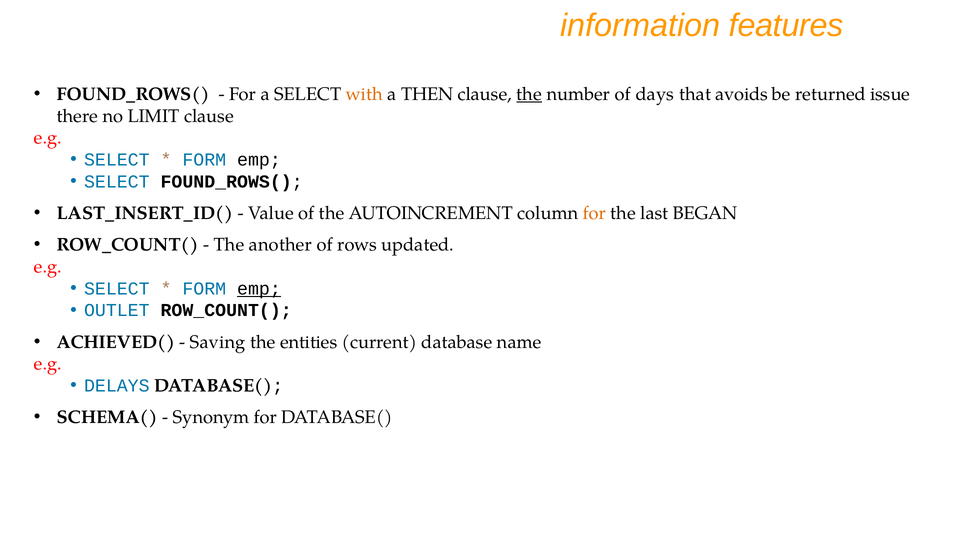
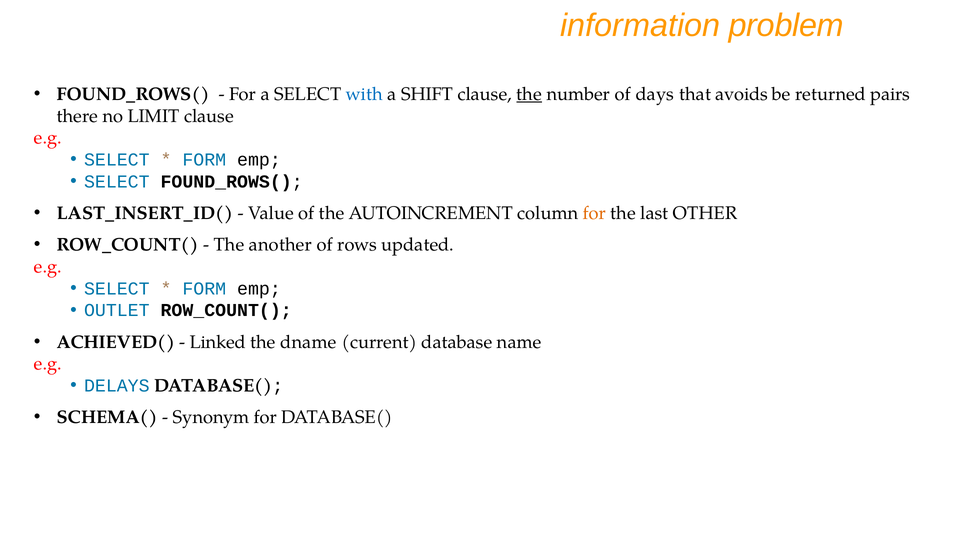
features: features -> problem (786, 25)
with colour: orange -> blue (364, 94)
THEN: THEN -> SHIFT (427, 94)
issue: issue -> pairs (890, 94)
BEGAN: BEGAN -> OTHER (705, 213)
emp underline: present -> none (259, 288)
Saving: Saving -> Linked (218, 342)
entities: entities -> dname (309, 342)
